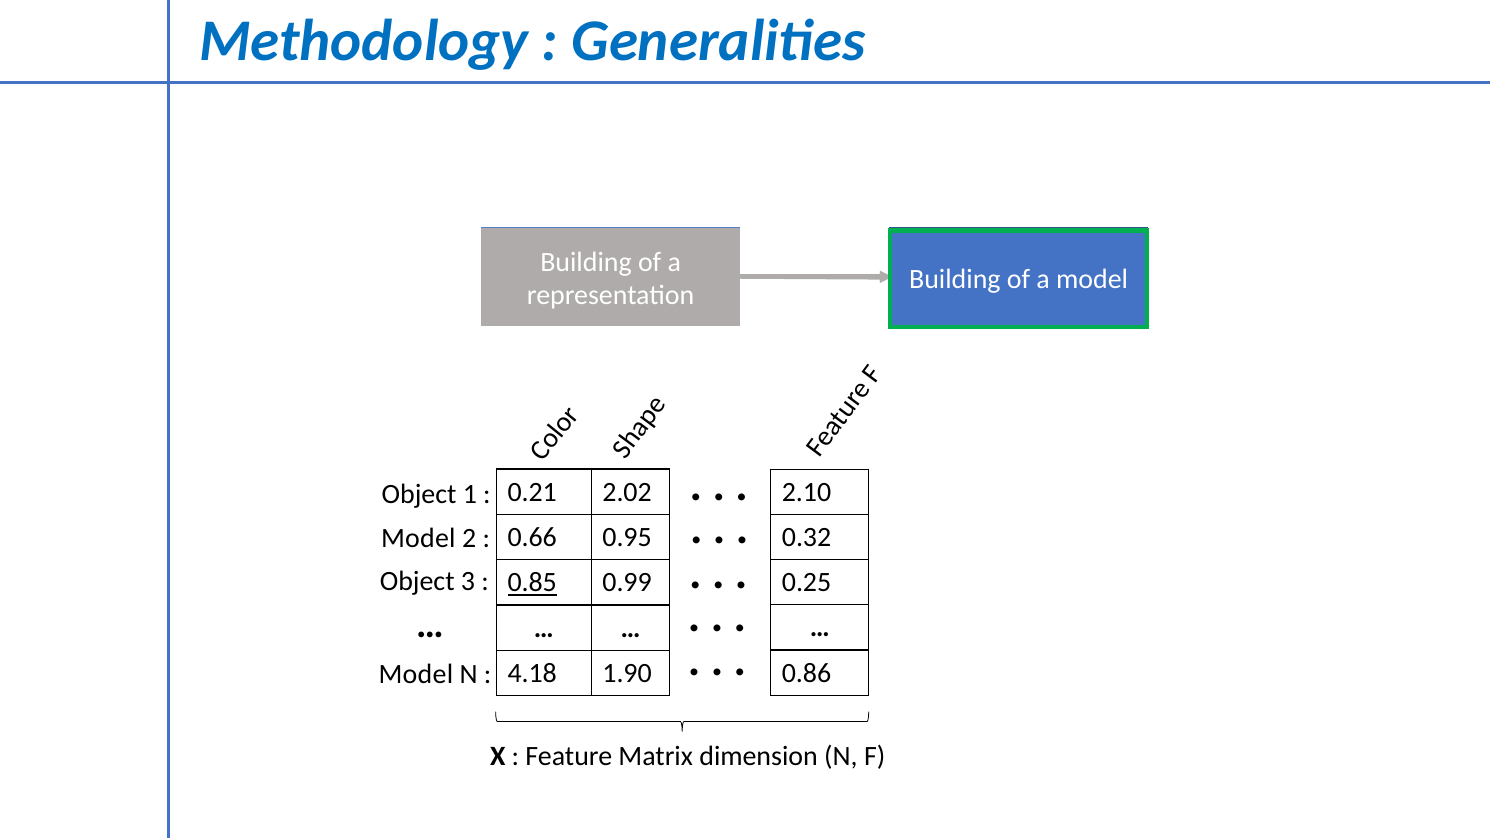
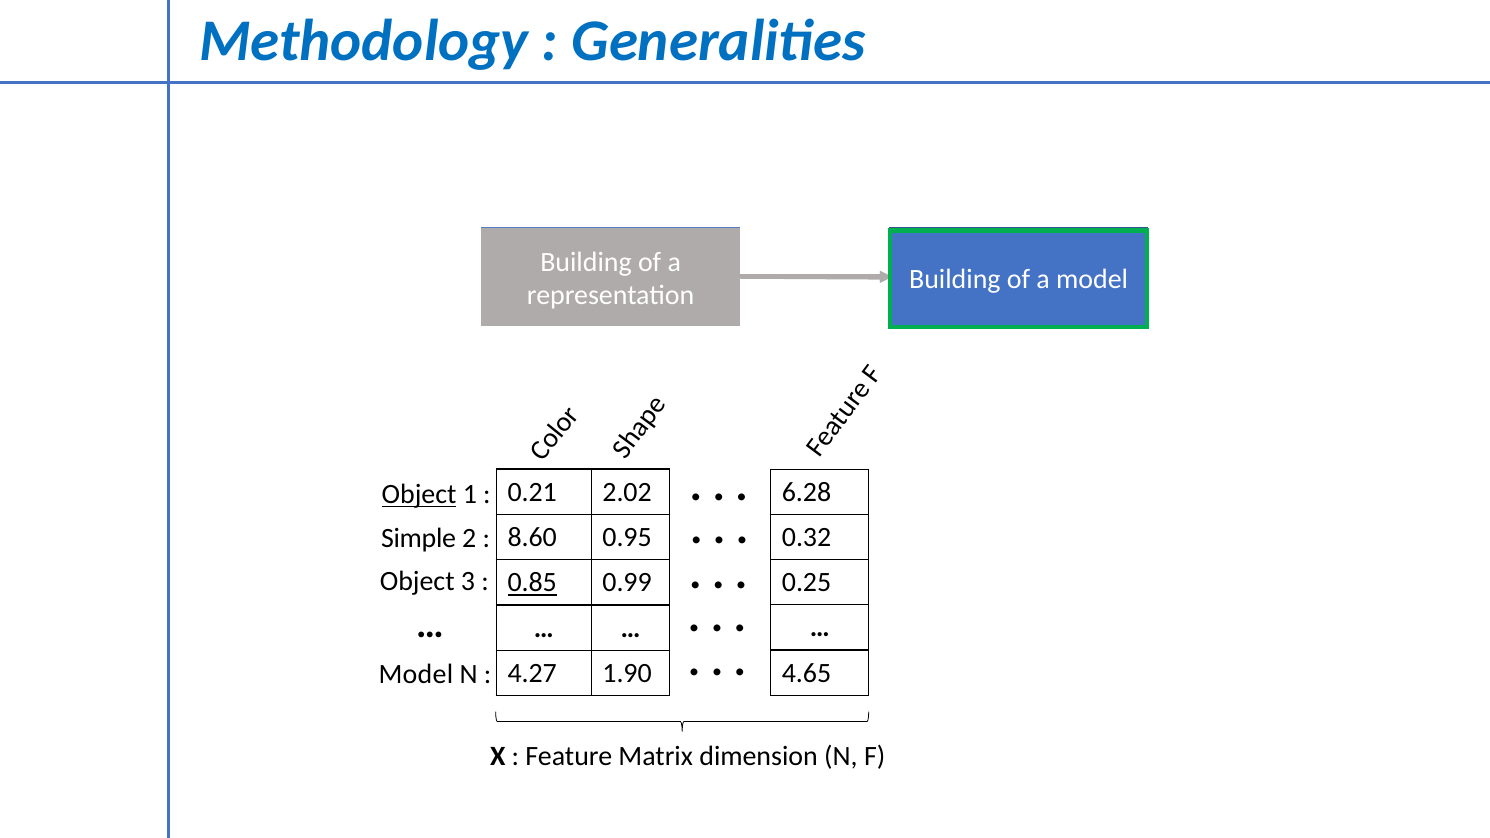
2.10: 2.10 -> 6.28 (807, 492)
Object underline: none -> present (419, 494)
0.66: 0.66 -> 8.60 (532, 537)
Model: Model -> Simple (419, 538)
0.86: 0.86 -> 4.65 (807, 673)
4.18: 4.18 -> 4.27 (532, 673)
